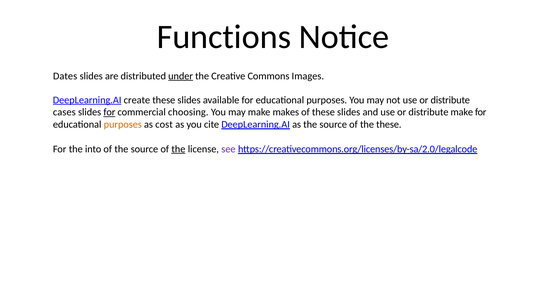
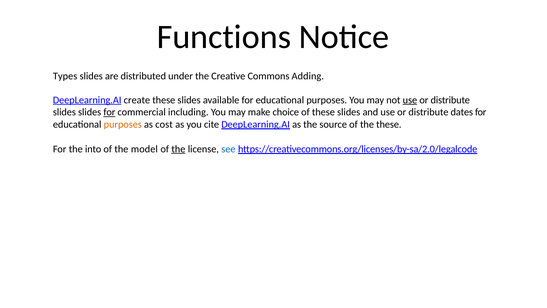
Dates: Dates -> Types (65, 76)
under underline: present -> none (181, 76)
Images: Images -> Adding (308, 76)
use underline: none -> present (410, 100)
cases: cases -> slides (64, 112)
choosing: choosing -> including (188, 112)
makes: makes -> choice (286, 112)
distribute make: make -> dates (462, 112)
of the source: source -> model (144, 149)
see colour: purple -> blue (228, 149)
